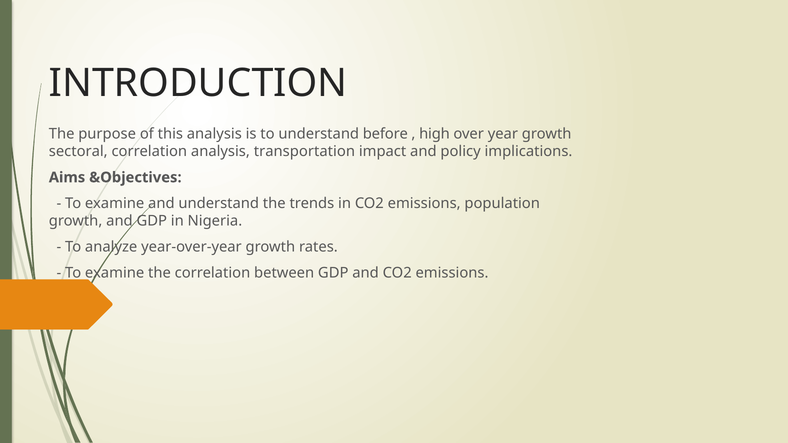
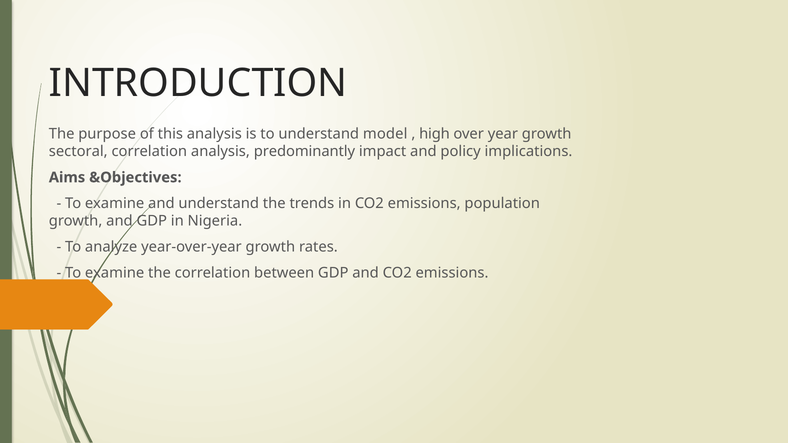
before: before -> model (385, 134)
transportation: transportation -> predominantly (304, 152)
